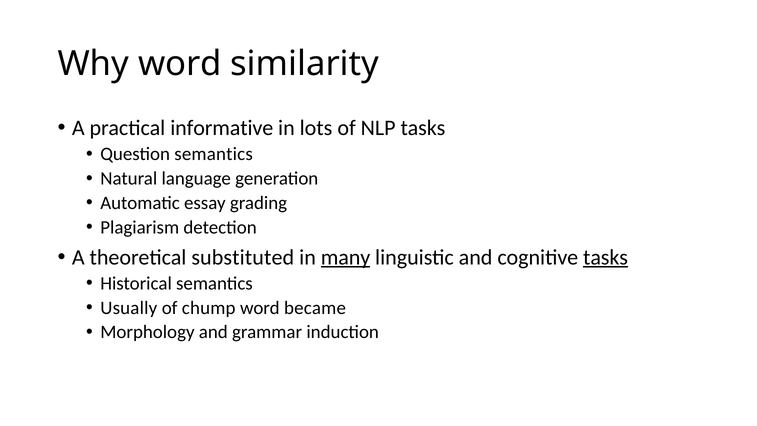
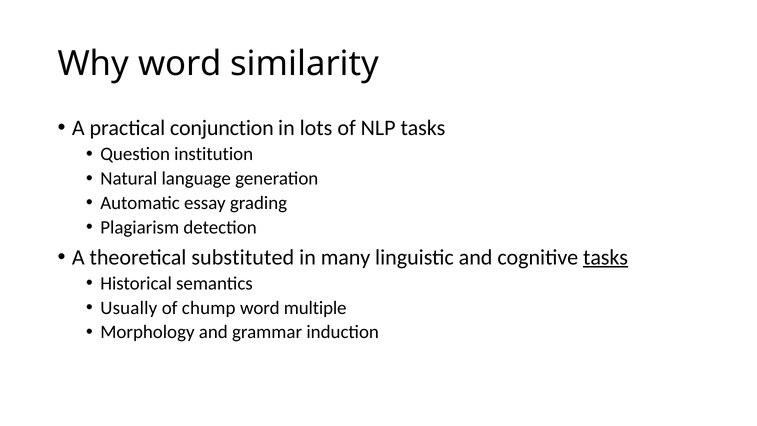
informative: informative -> conjunction (222, 128)
Question semantics: semantics -> institution (214, 154)
many underline: present -> none (346, 257)
became: became -> multiple (315, 308)
